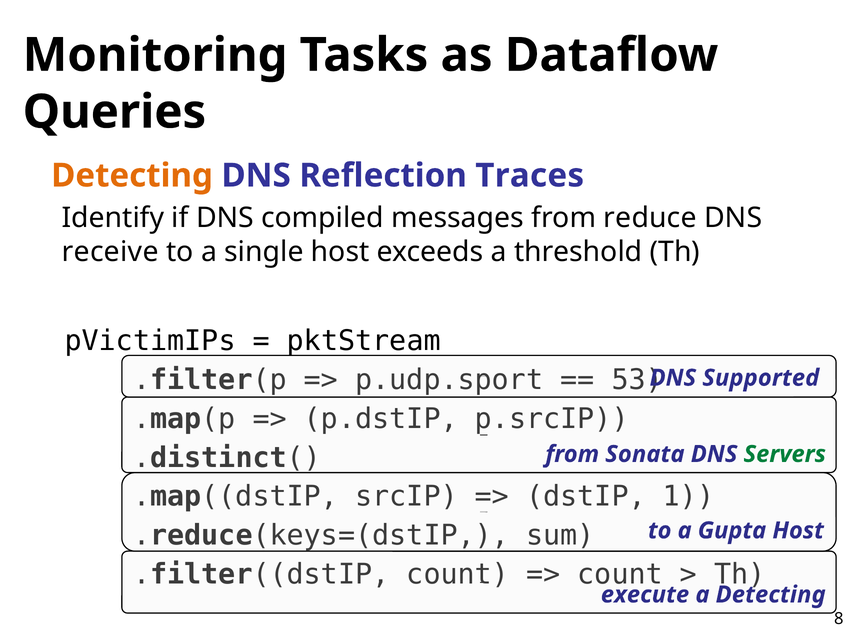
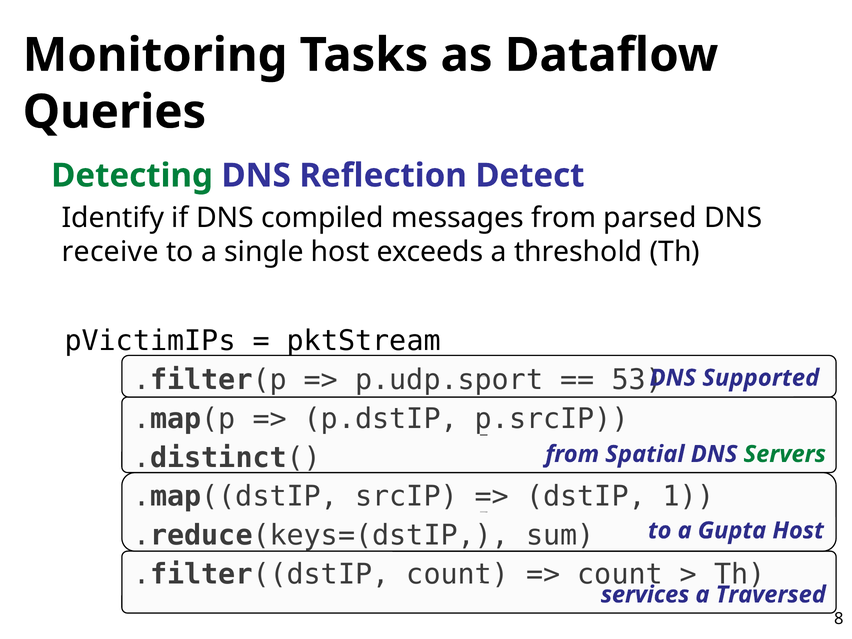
Detecting colour: orange -> green (132, 176)
Traces: Traces -> Detect (530, 176)
reduce: reduce -> parsed (650, 218)
Sonata: Sonata -> Spatial (645, 454)
execute: execute -> services (645, 595)
a Detecting: Detecting -> Traversed (771, 595)
